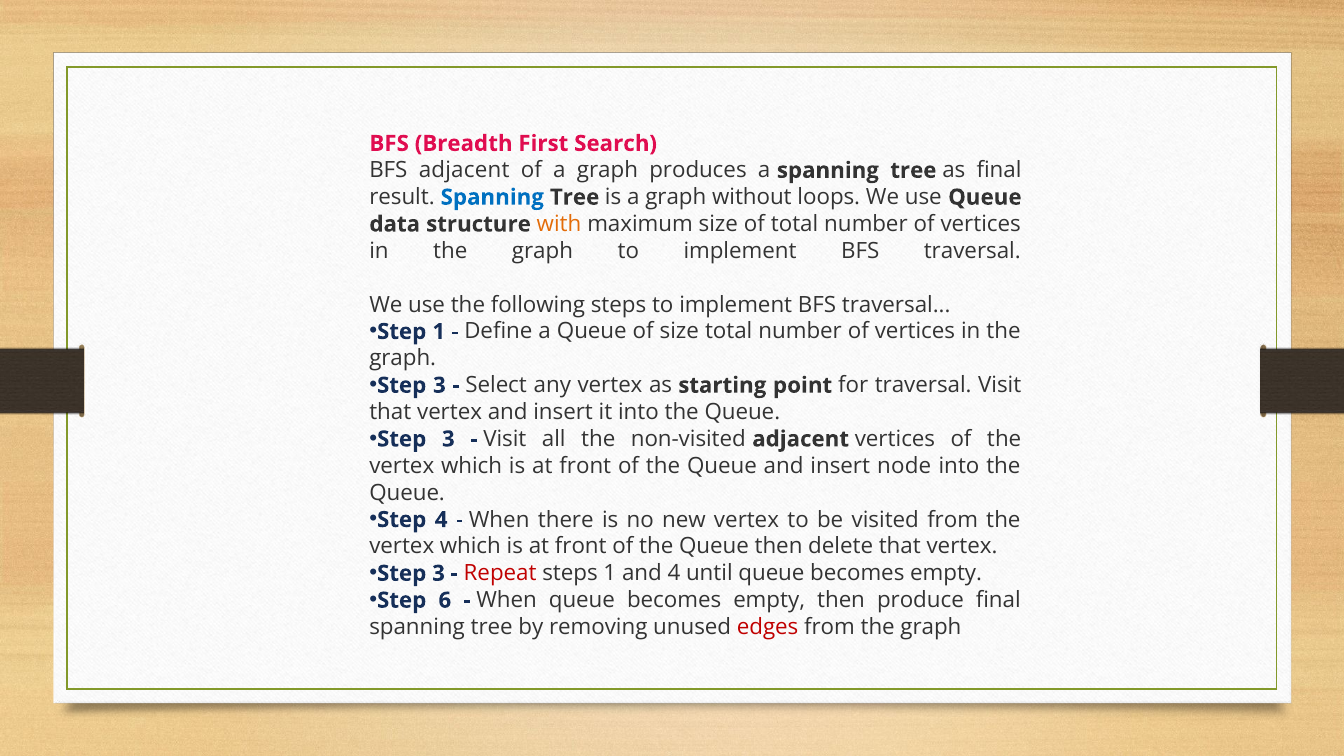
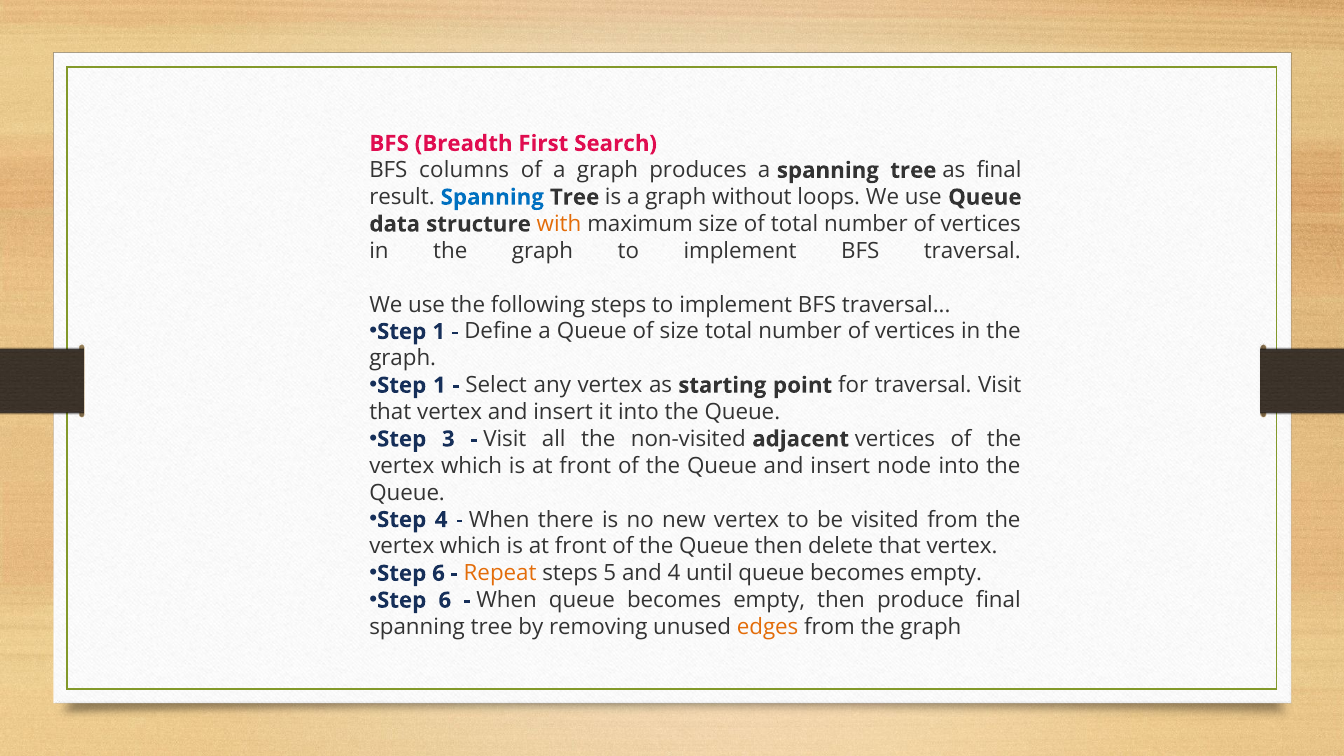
BFS adjacent: adjacent -> columns (464, 170)
3: 3 -> 1 (439, 385)
3: 3 -> 6 (439, 573)
Repeat colour: red -> orange (500, 573)
steps 1: 1 -> 5 (610, 573)
edges colour: red -> orange (768, 627)
